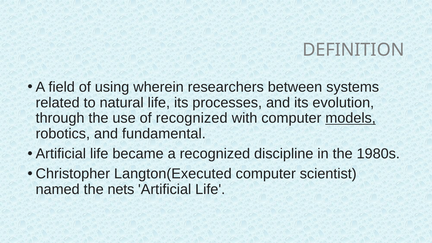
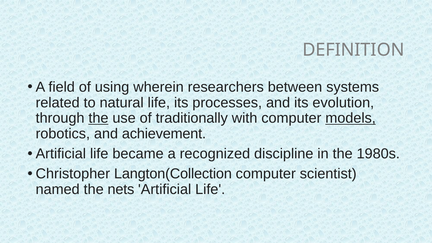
the underline: none -> present (98, 118)
of recognized: recognized -> traditionally (192, 118)
fundamental: fundamental -> achievement (164, 134)
Langton(Executed: Langton(Executed -> Langton(Collection (173, 174)
